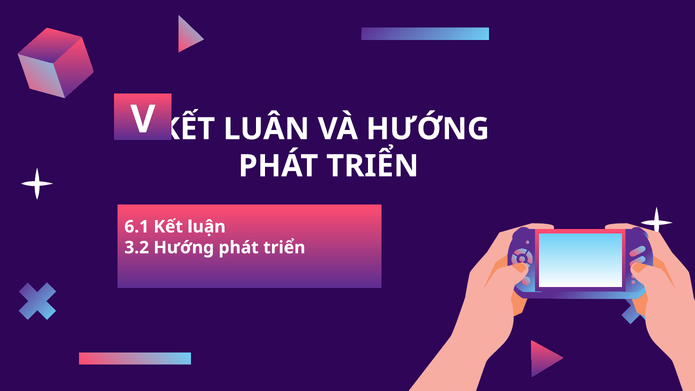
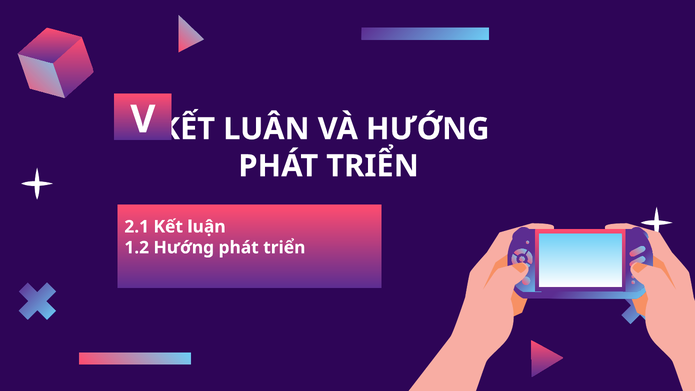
6.1: 6.1 -> 2.1 (137, 227)
3.2: 3.2 -> 1.2 (137, 248)
